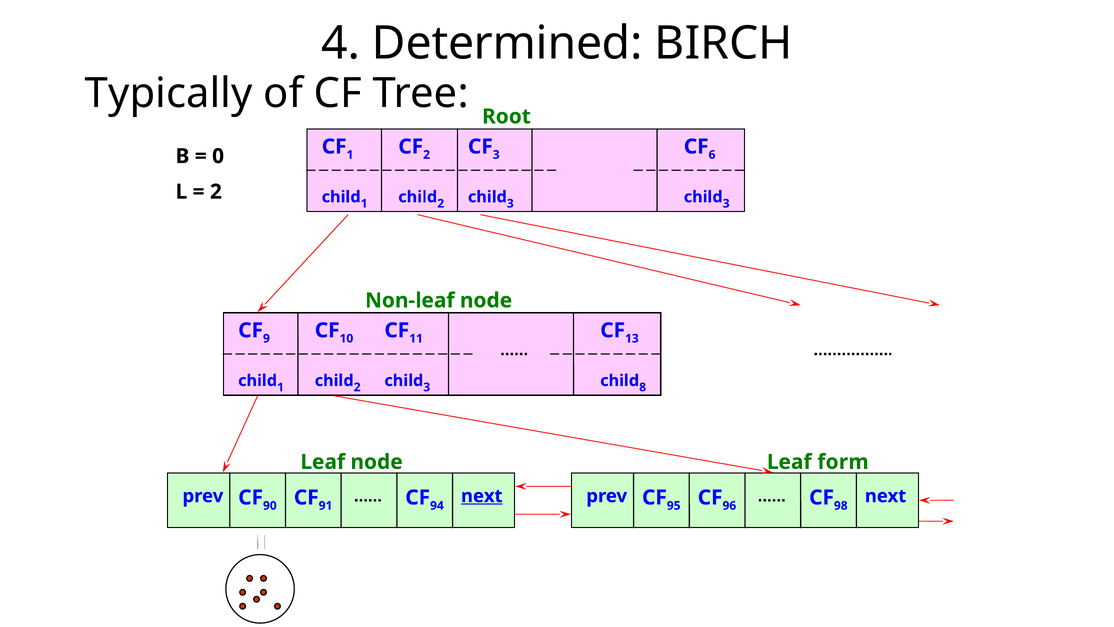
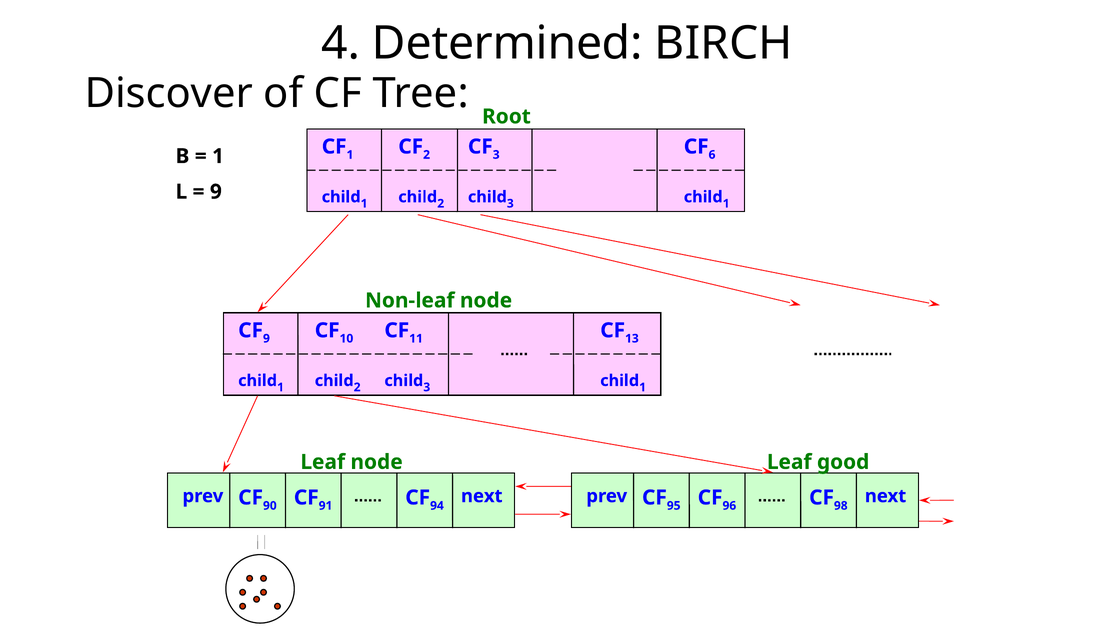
Typically: Typically -> Discover (169, 94)
0: 0 -> 1 (218, 156)
2: 2 -> 9 (216, 192)
3: 3 -> 1 (726, 203)
8: 8 -> 1 (643, 387)
form: form -> good (843, 462)
next underline: present -> none (482, 496)
